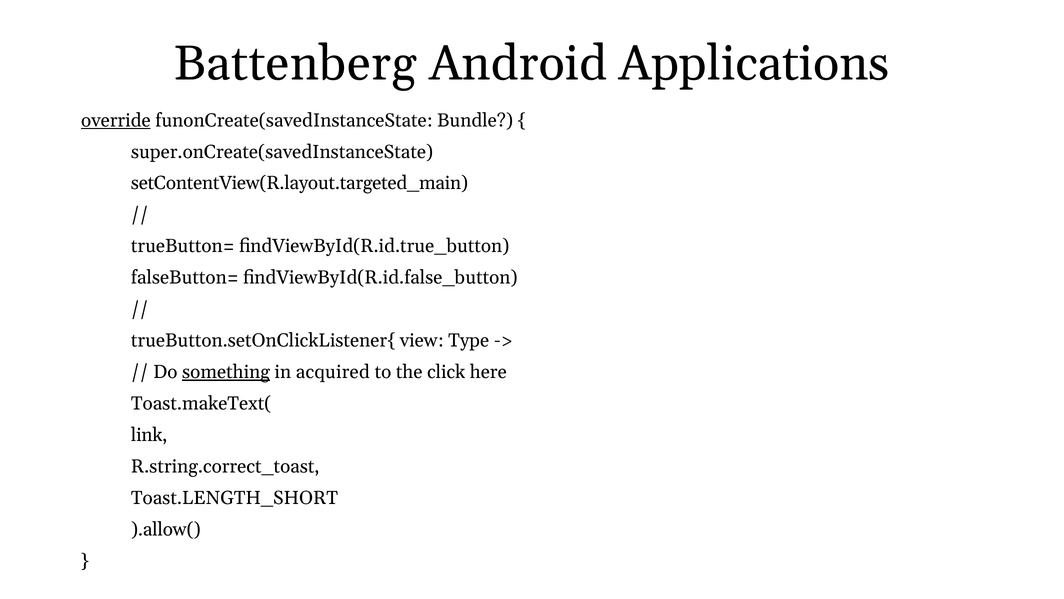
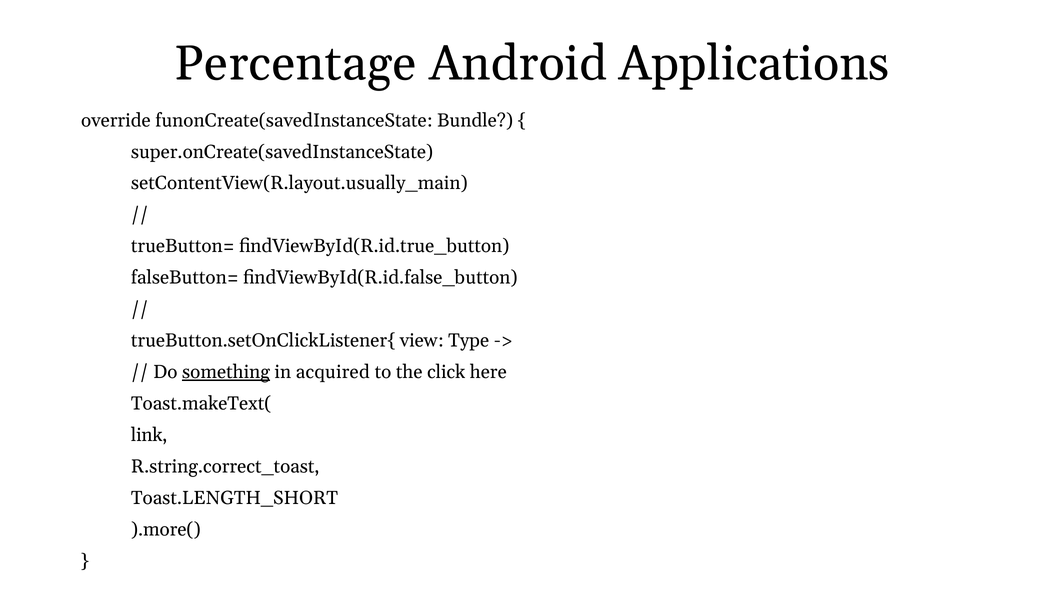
Battenberg: Battenberg -> Percentage (295, 63)
override underline: present -> none (116, 120)
setContentView(R.layout.targeted_main: setContentView(R.layout.targeted_main -> setContentView(R.layout.usually_main (299, 183)
).allow(: ).allow( -> ).more( (166, 529)
